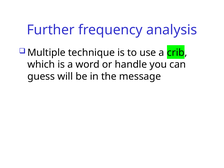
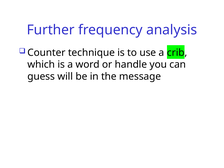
Multiple: Multiple -> Counter (46, 53)
